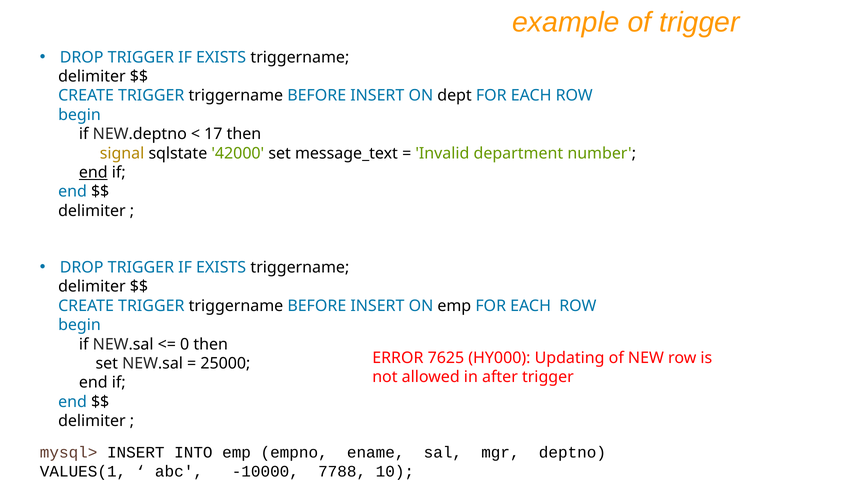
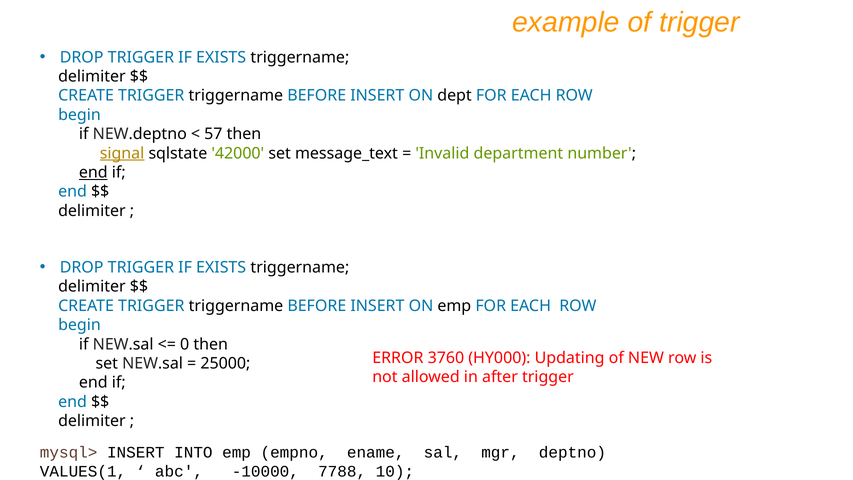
17: 17 -> 57 (213, 134)
signal underline: none -> present (122, 153)
7625: 7625 -> 3760 (446, 358)
